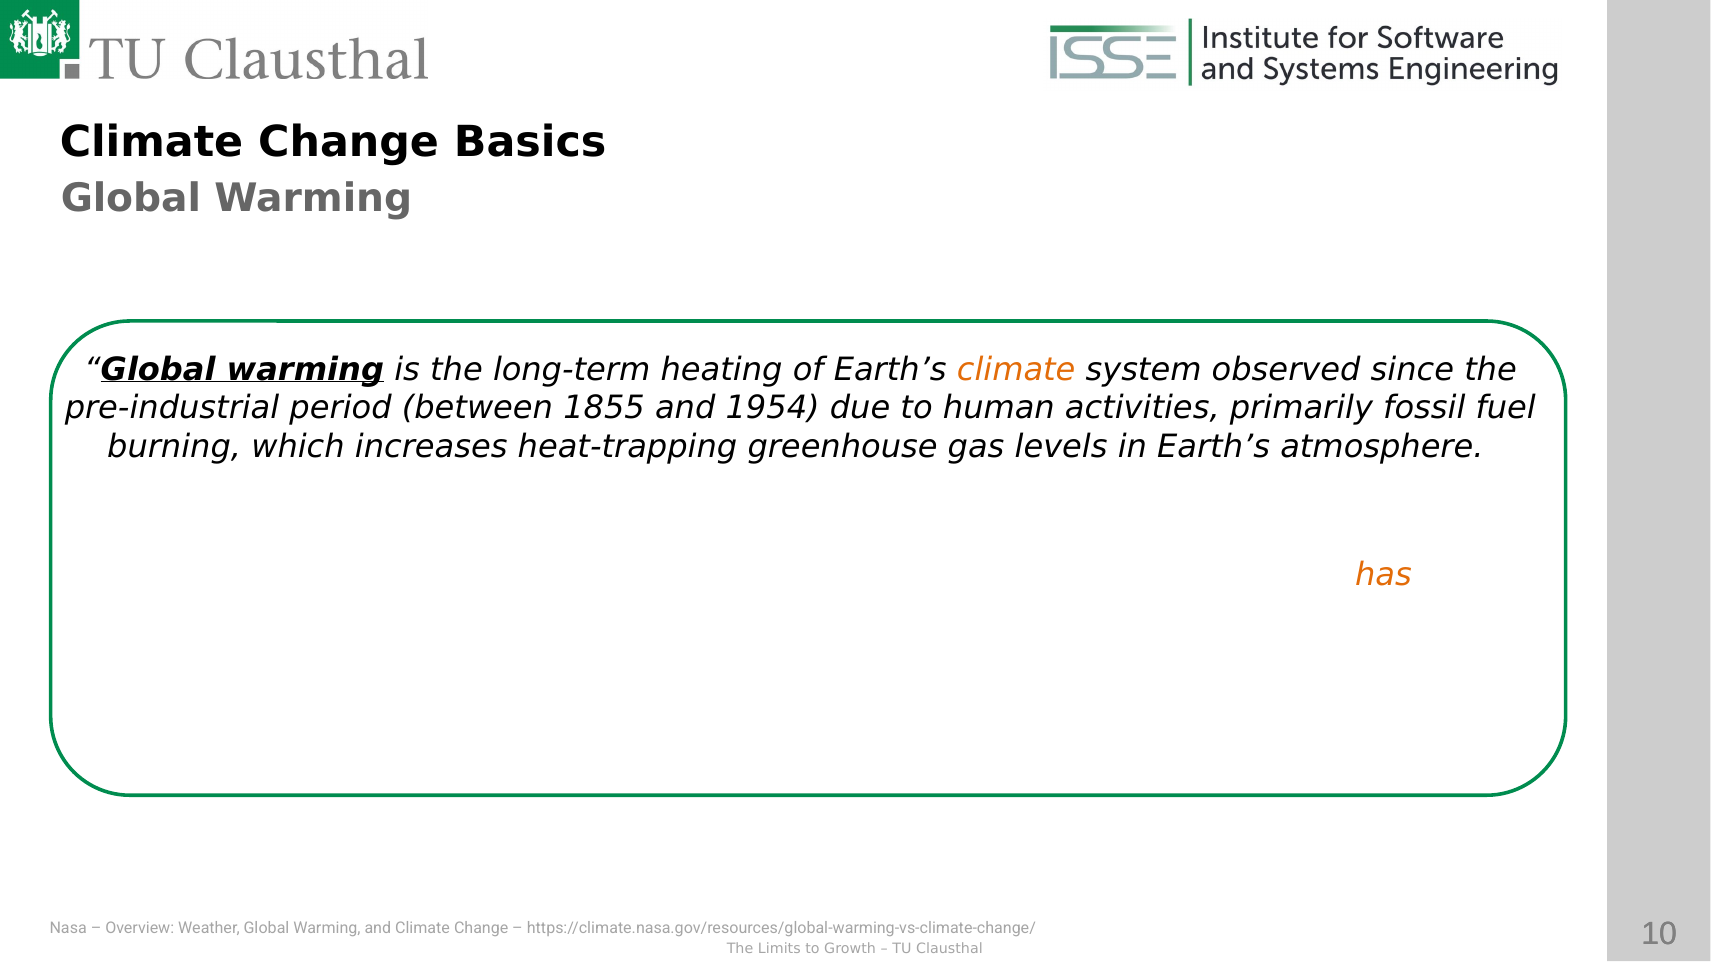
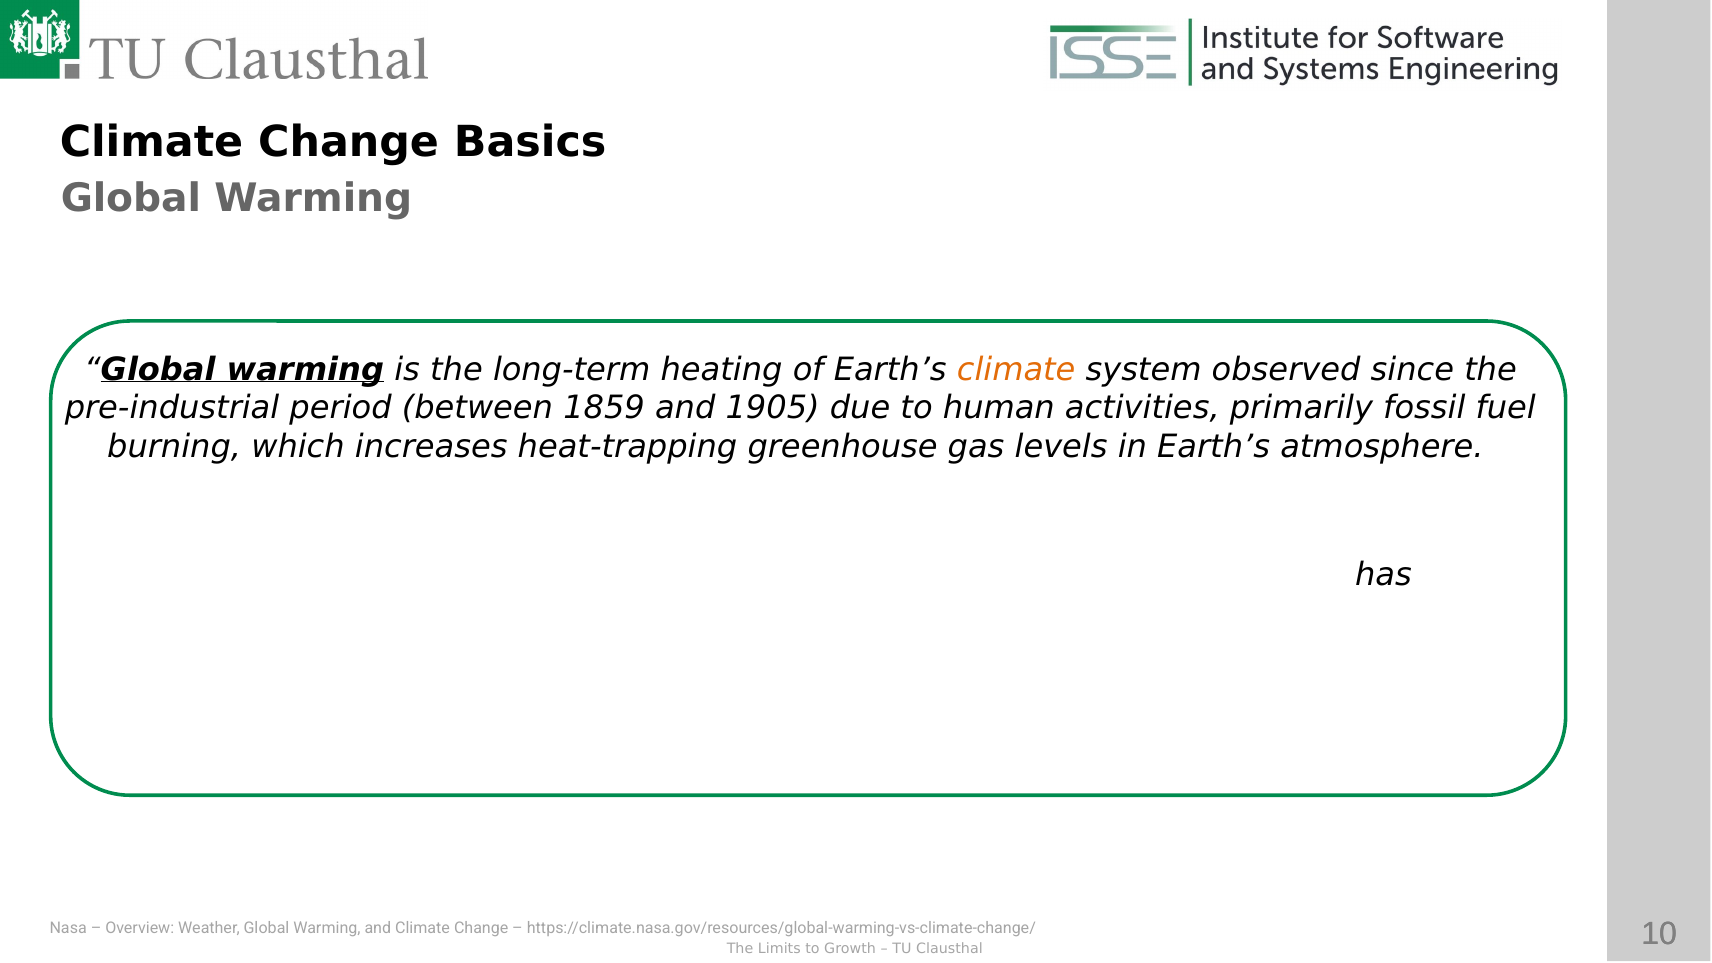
1855: 1855 -> 1859 (604, 408)
1954: 1954 -> 1905 (773, 408)
has colour: orange -> black (1383, 575)
